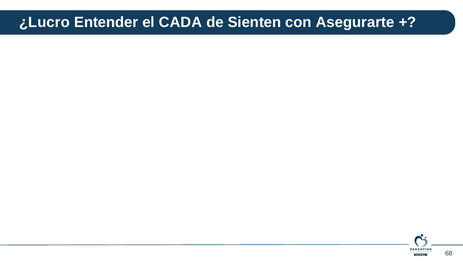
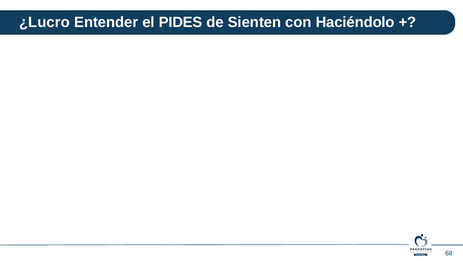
CADA: CADA -> PIDES (181, 22)
Asegurarte: Asegurarte -> Haciéndolo (355, 22)
